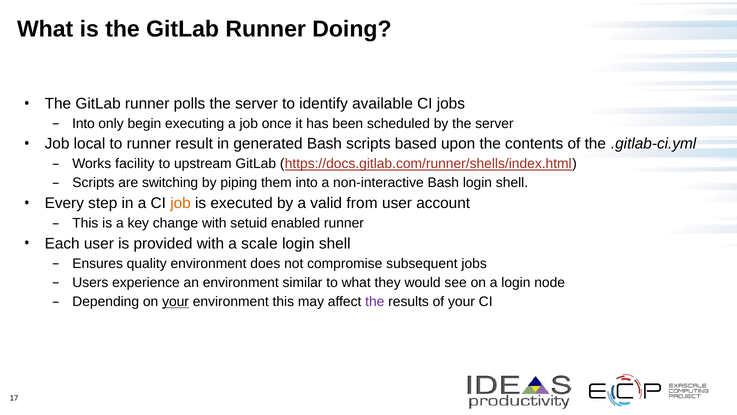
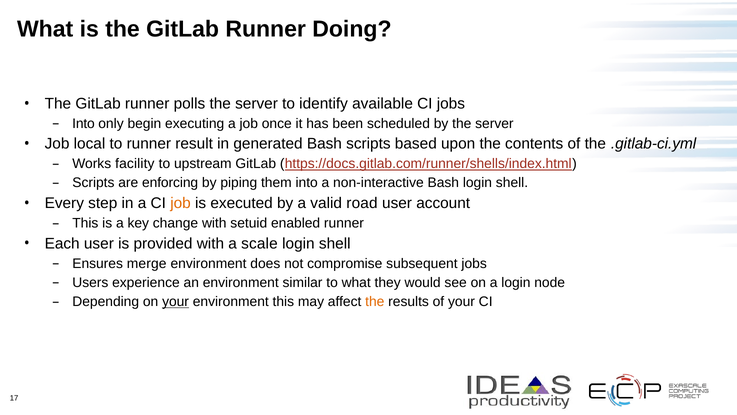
switching: switching -> enforcing (170, 183)
from: from -> road (362, 203)
quality: quality -> merge (147, 263)
the colour: purple -> orange (375, 301)
